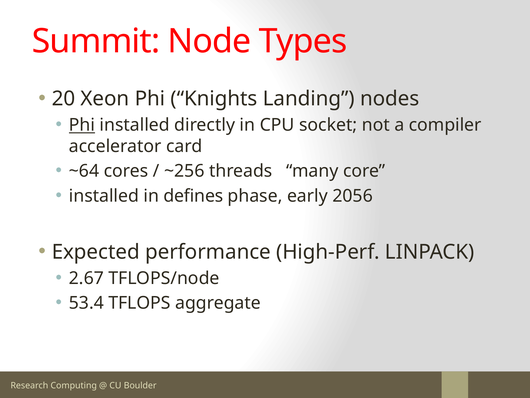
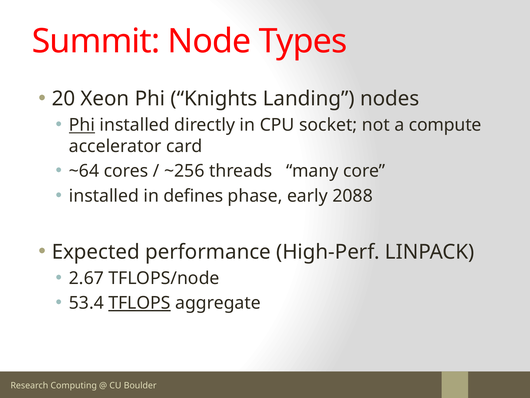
compiler: compiler -> compute (445, 125)
2056: 2056 -> 2088 (353, 196)
TFLOPS underline: none -> present (140, 303)
